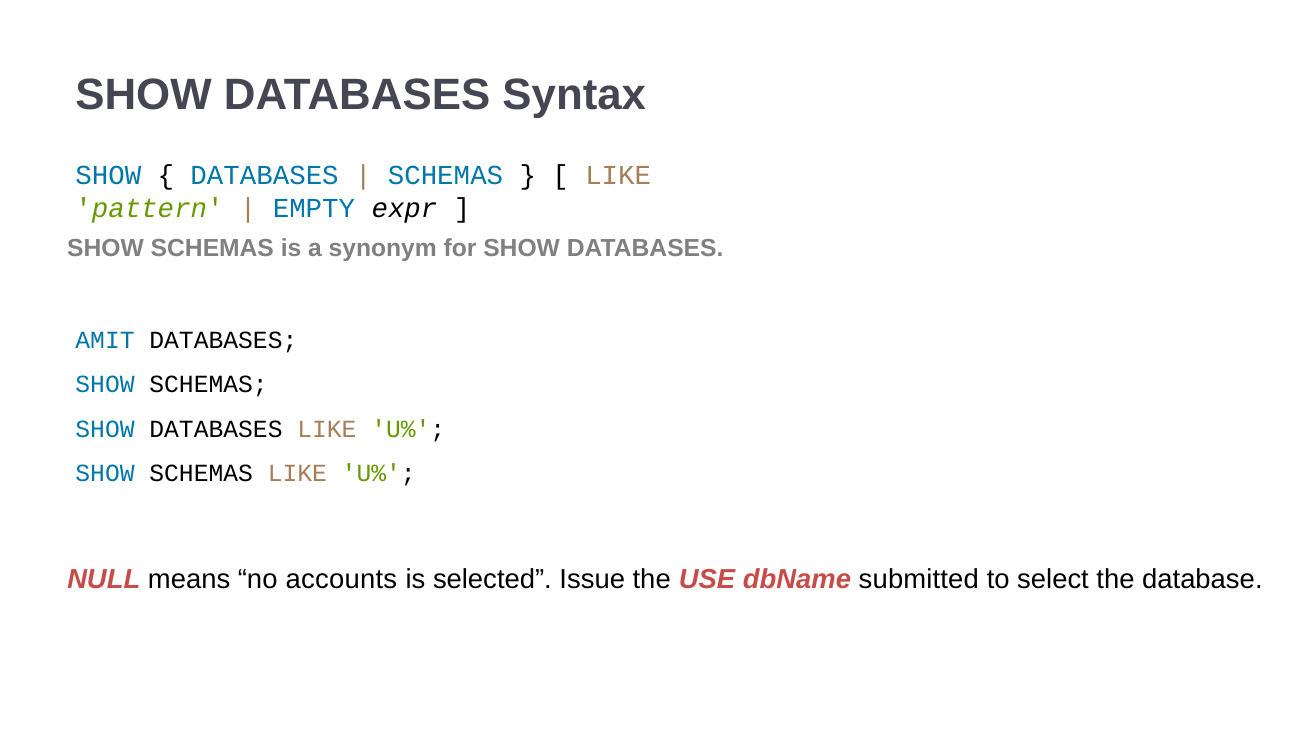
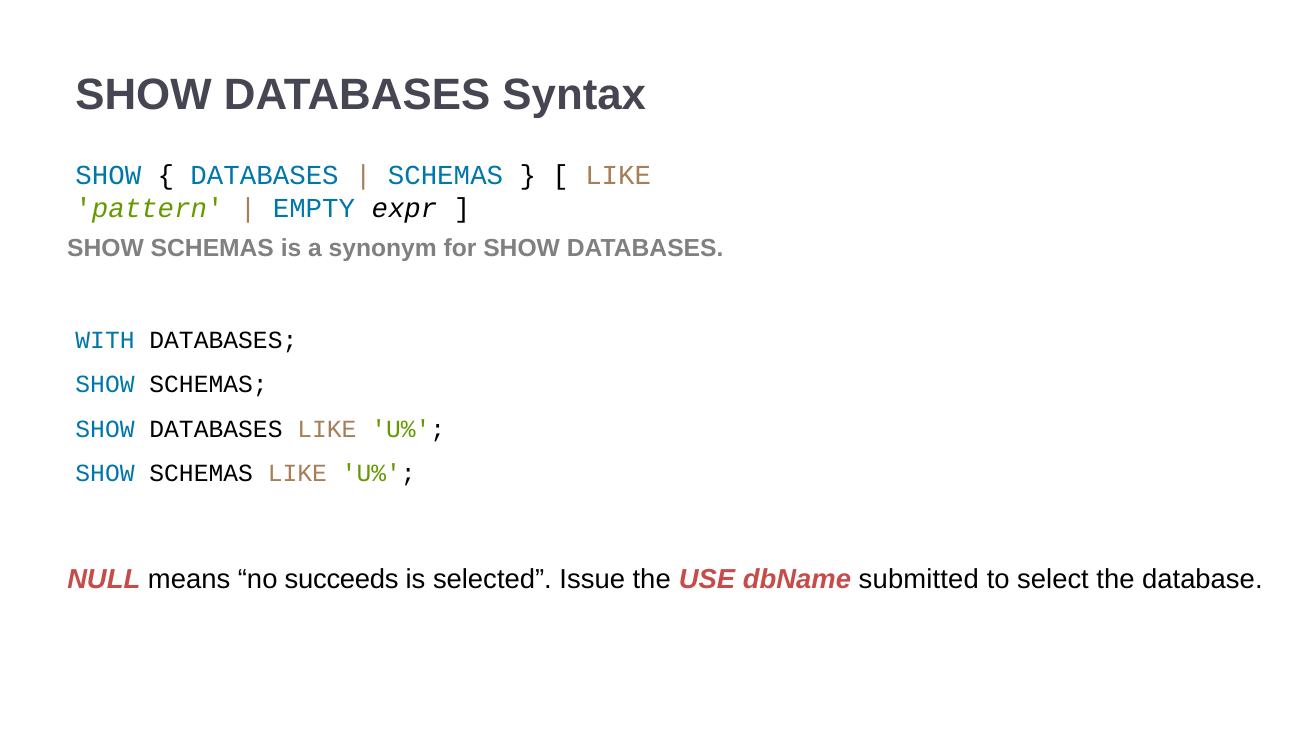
AMIT: AMIT -> WITH (105, 340)
accounts: accounts -> succeeds (342, 579)
